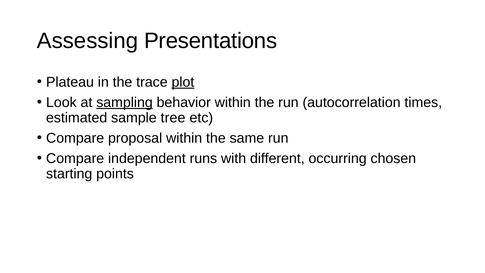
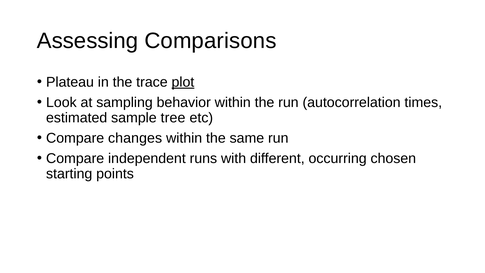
Presentations: Presentations -> Comparisons (210, 41)
sampling underline: present -> none (125, 102)
proposal: proposal -> changes (135, 138)
